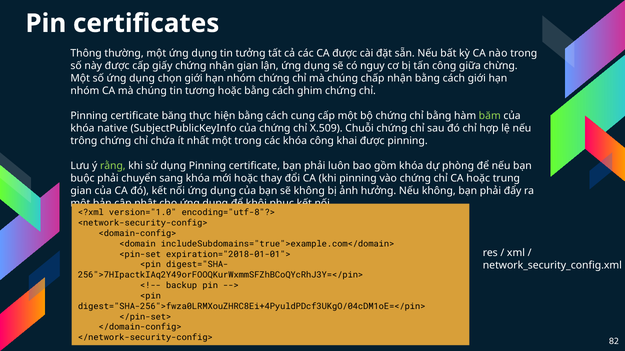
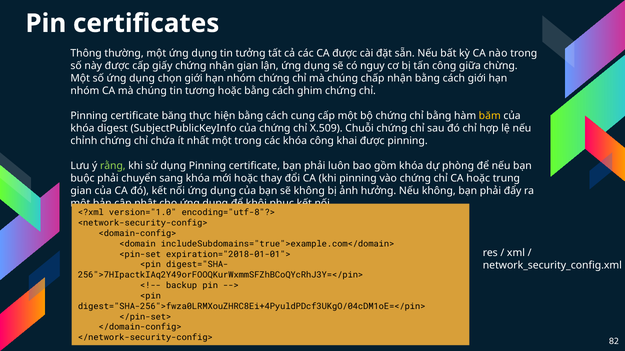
băm colour: light green -> yellow (490, 116)
native: native -> digest (113, 129)
trông: trông -> chỉnh (84, 141)
